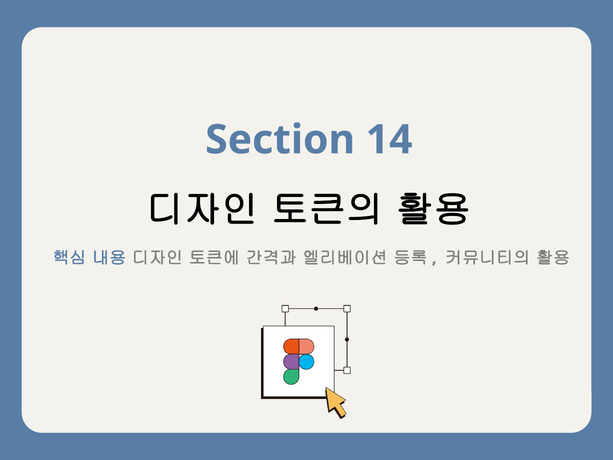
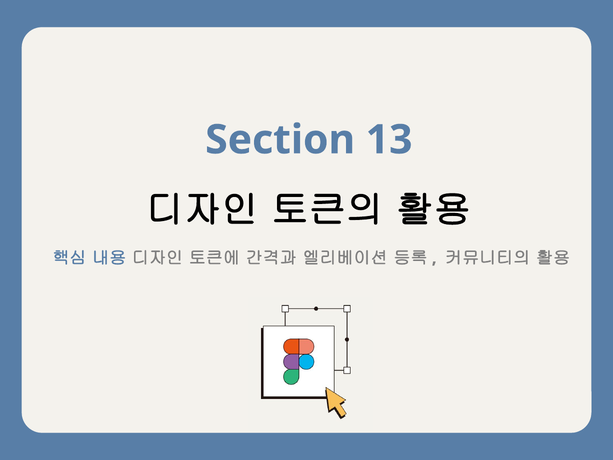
14: 14 -> 13 (389, 140)
